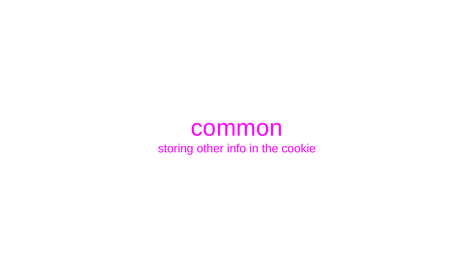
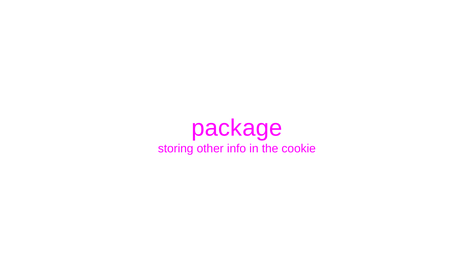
common: common -> package (237, 128)
